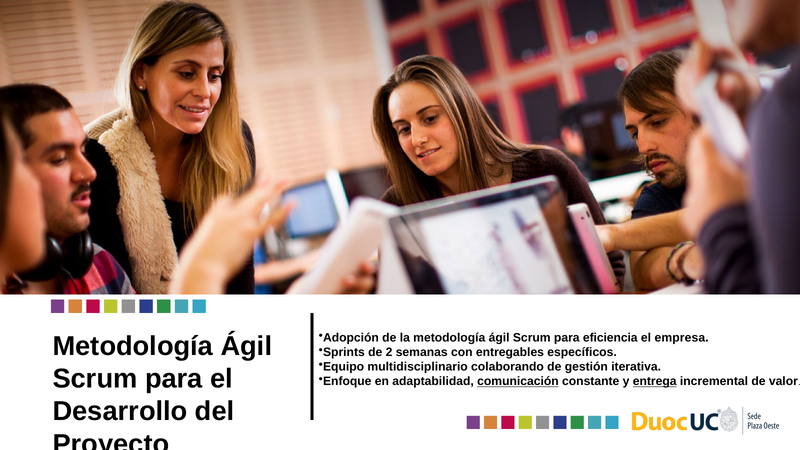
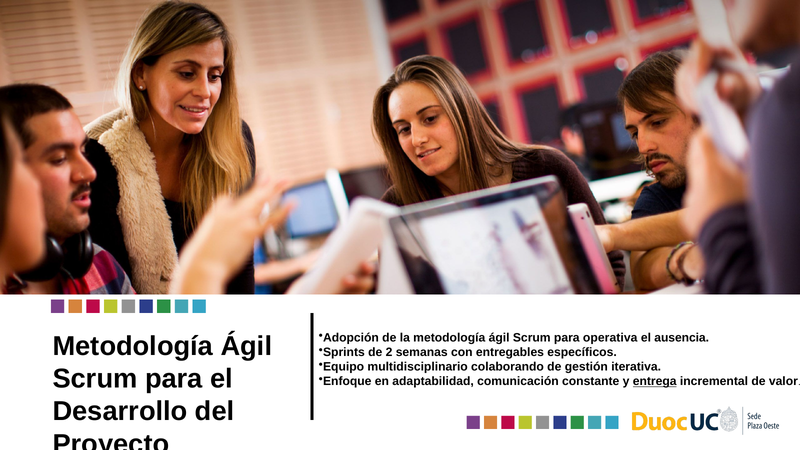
eficiencia: eficiencia -> operativa (610, 338)
empresa: empresa -> ausencia (682, 338)
comunicación underline: present -> none (518, 381)
